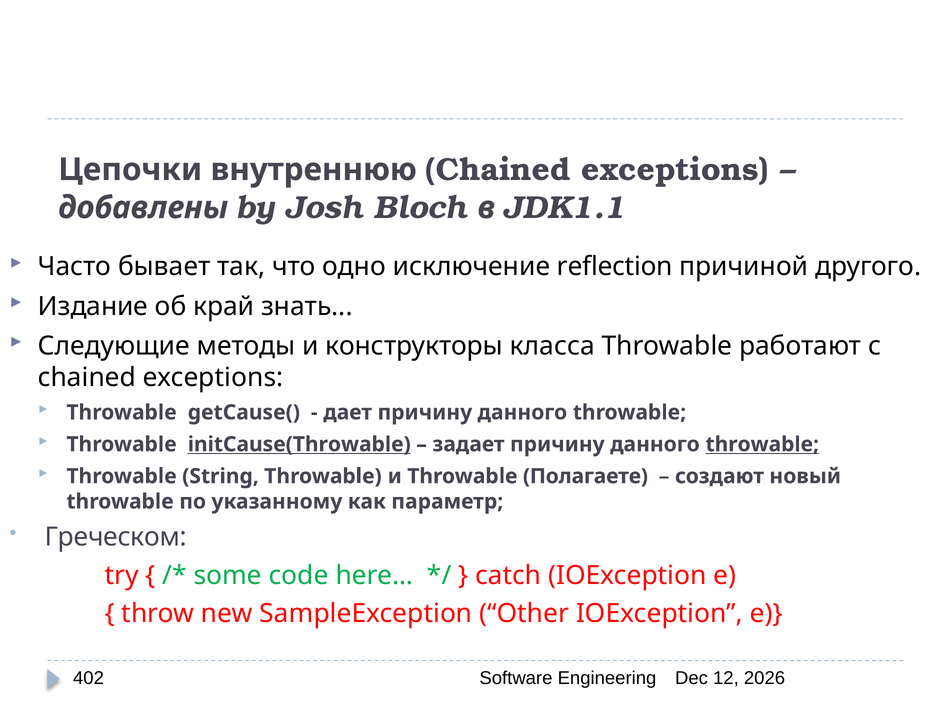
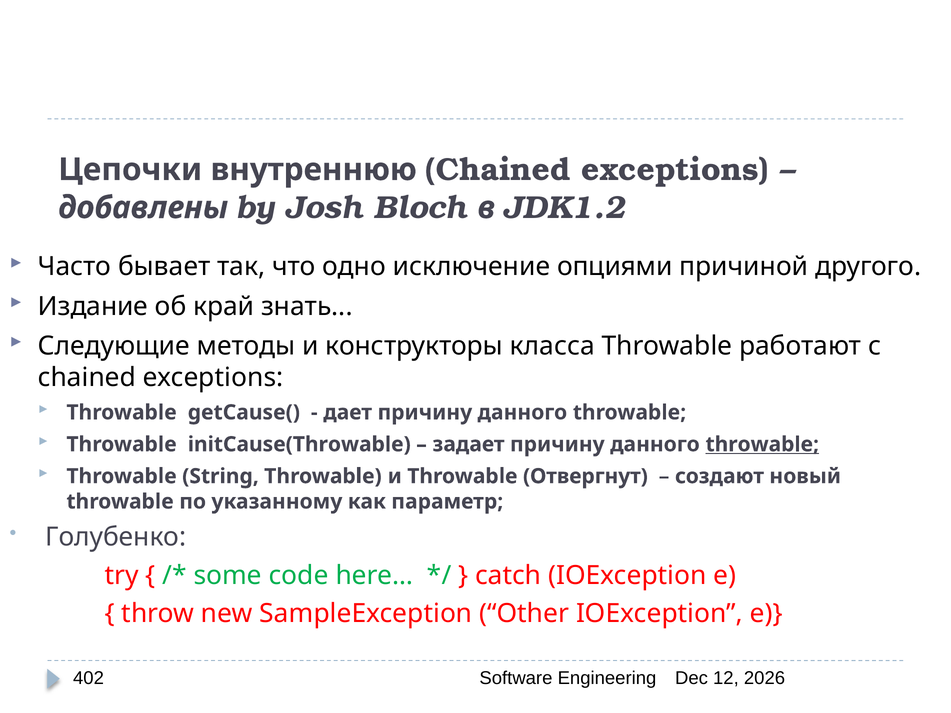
JDK1.1: JDK1.1 -> JDK1.2 (564, 208)
reflection: reflection -> опциями (615, 267)
initCause(Throwable underline: present -> none (299, 444)
Полагаете: Полагаете -> Отвергнут (585, 476)
Греческом: Греческом -> Голубенко (116, 537)
